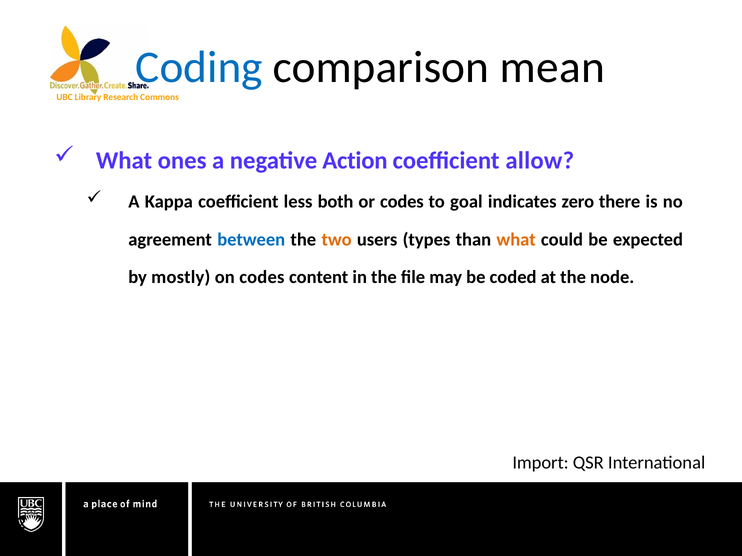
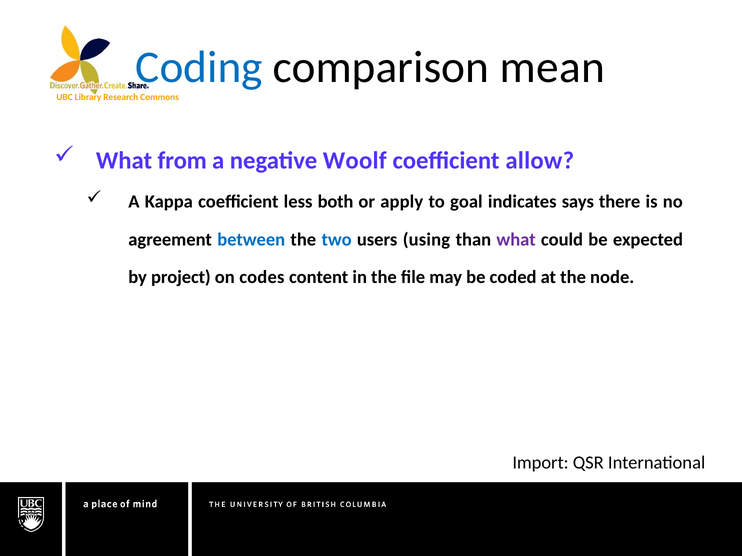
ones: ones -> from (182, 161)
Action: Action -> Woolf (355, 161)
or codes: codes -> apply (402, 202)
zero: zero -> says (578, 202)
two colour: orange -> blue (337, 240)
types: types -> using (426, 240)
what colour: orange -> purple (516, 240)
mostly: mostly -> project (181, 278)
